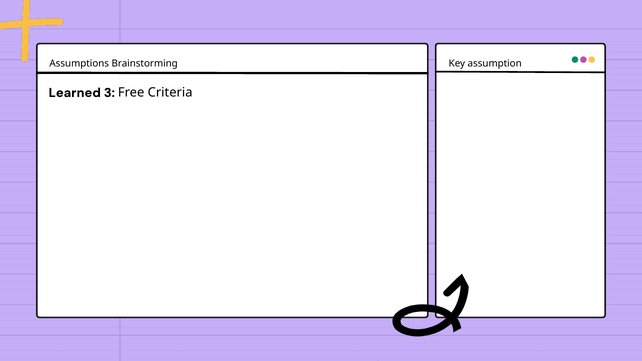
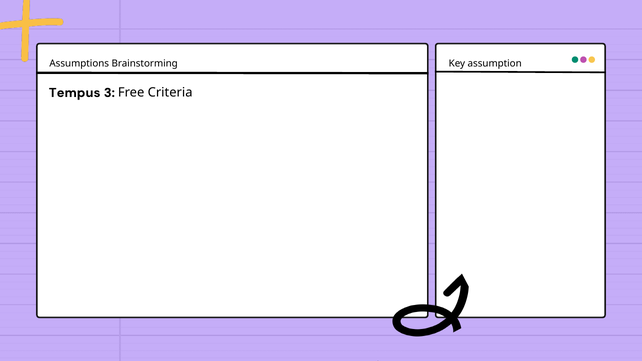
Learned: Learned -> Tempus (75, 93)
